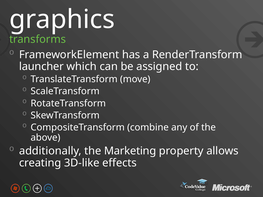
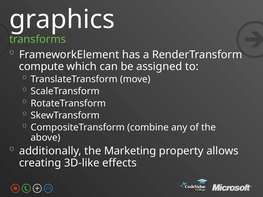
launcher: launcher -> compute (41, 67)
